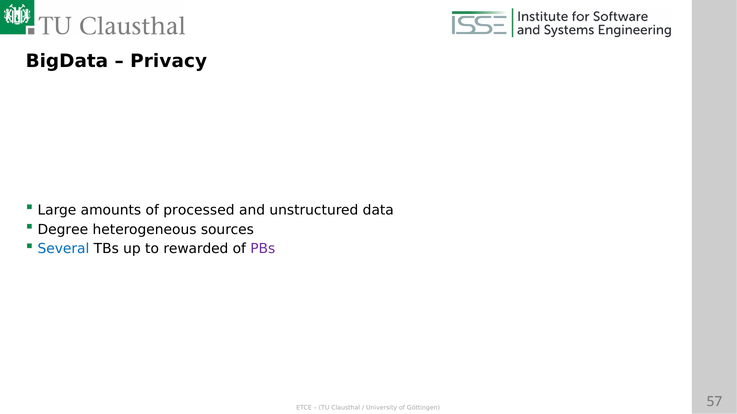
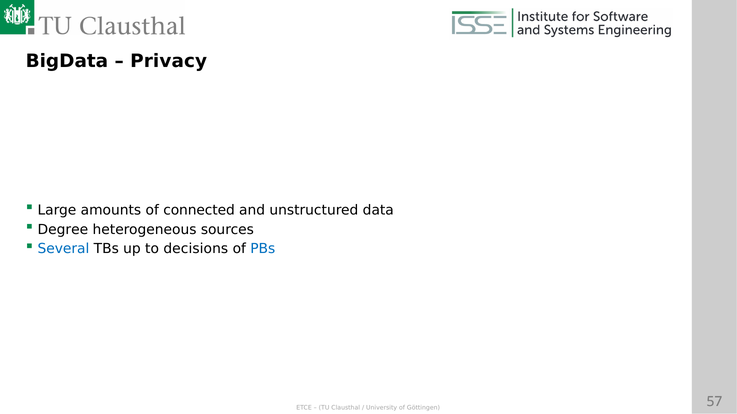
processed: processed -> connected (199, 211)
rewarded: rewarded -> decisions (196, 249)
PBs colour: purple -> blue (263, 249)
